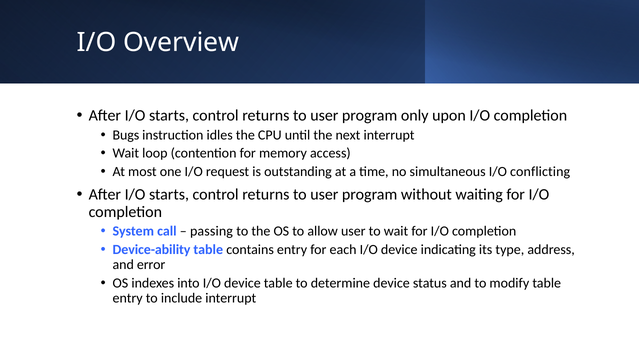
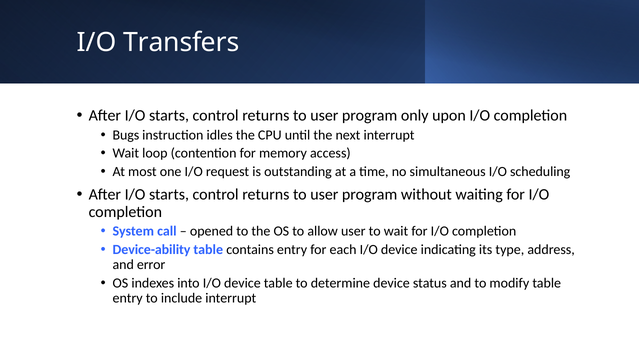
Overview: Overview -> Transfers (181, 42)
conflicting: conflicting -> scheduling (540, 172)
passing: passing -> opened (212, 232)
